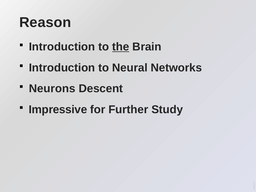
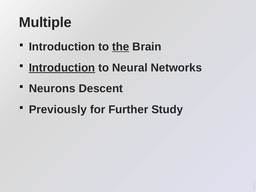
Reason: Reason -> Multiple (45, 22)
Introduction underline: none -> present (62, 68)
Impressive: Impressive -> Previously (58, 109)
